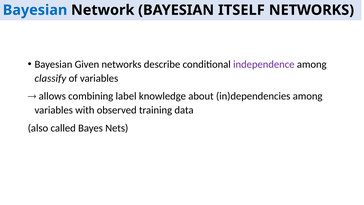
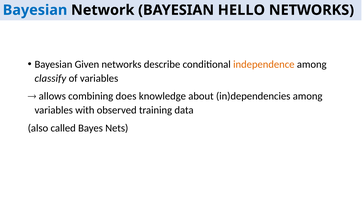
ITSELF: ITSELF -> HELLO (241, 10)
independence colour: purple -> orange (264, 64)
label: label -> does (126, 96)
